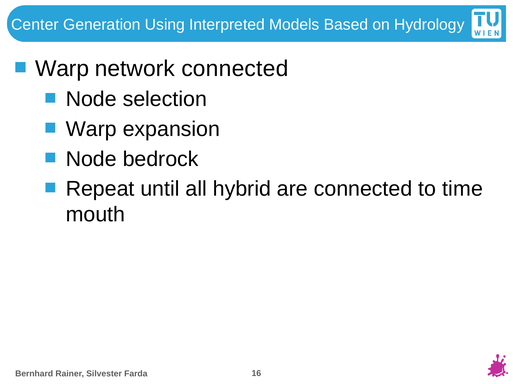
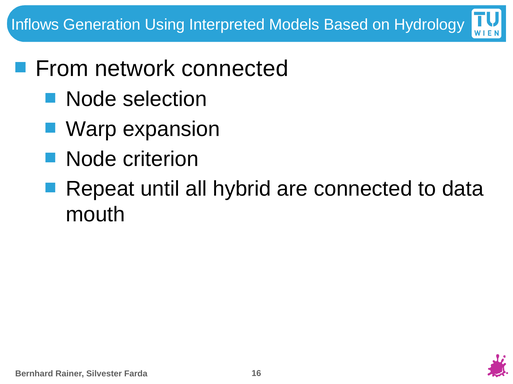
Center: Center -> Inflows (35, 25)
Warp: Warp -> From (62, 69)
bedrock: bedrock -> criterion (161, 159)
time: time -> data (463, 189)
